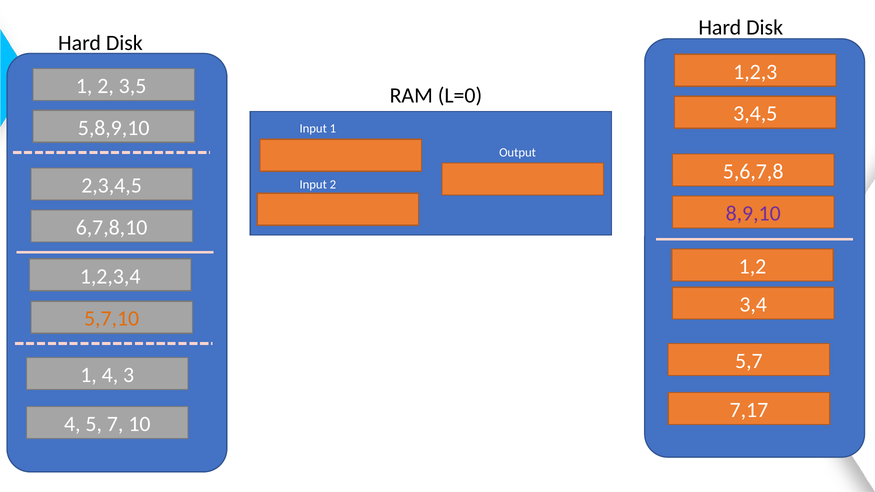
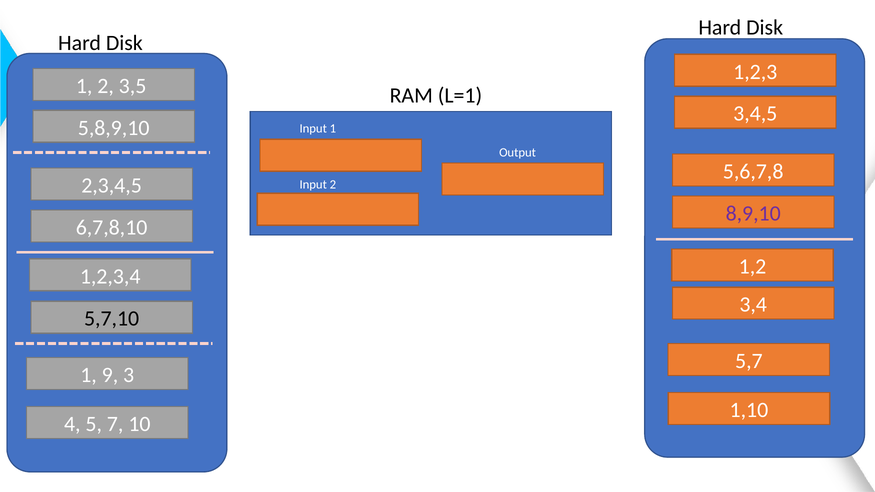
L=0: L=0 -> L=1 (460, 96)
5,7,10 colour: orange -> black (112, 319)
1 4: 4 -> 9 (110, 375)
7,17: 7,17 -> 1,10 (749, 410)
